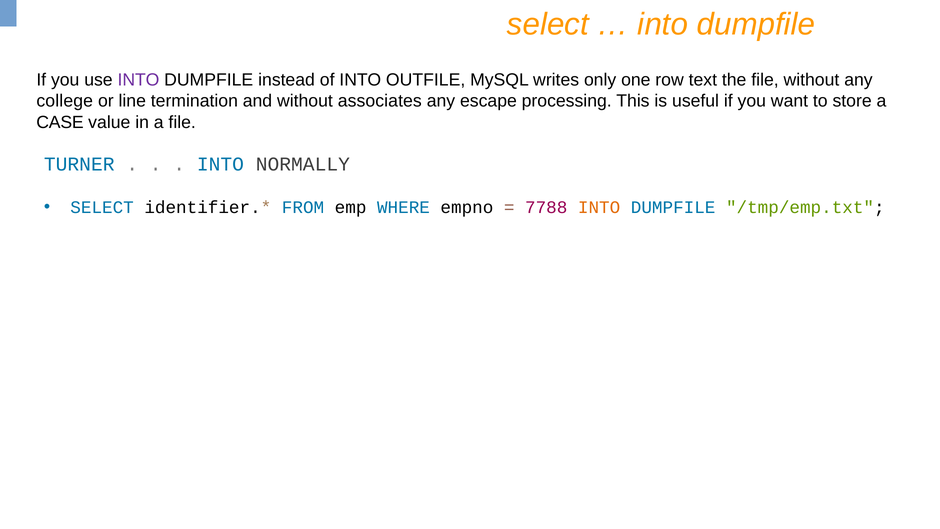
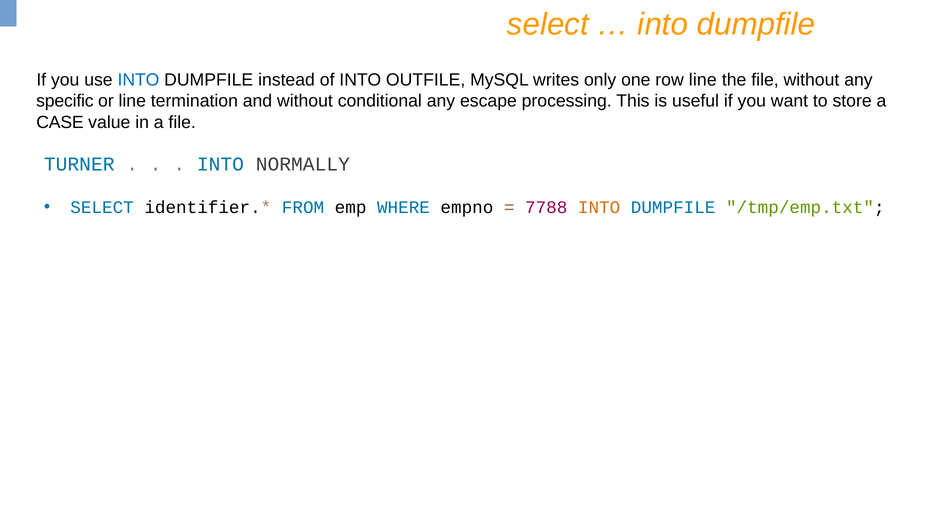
INTO colour: purple -> blue (138, 80)
row text: text -> line (703, 80)
college: college -> specific (65, 101)
associates: associates -> conditional (380, 101)
